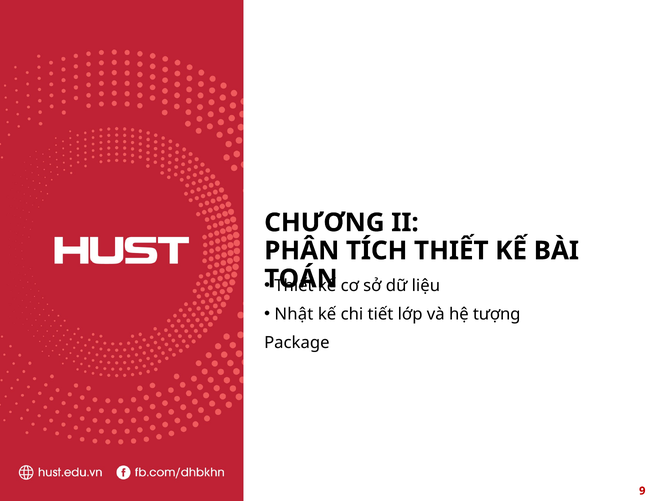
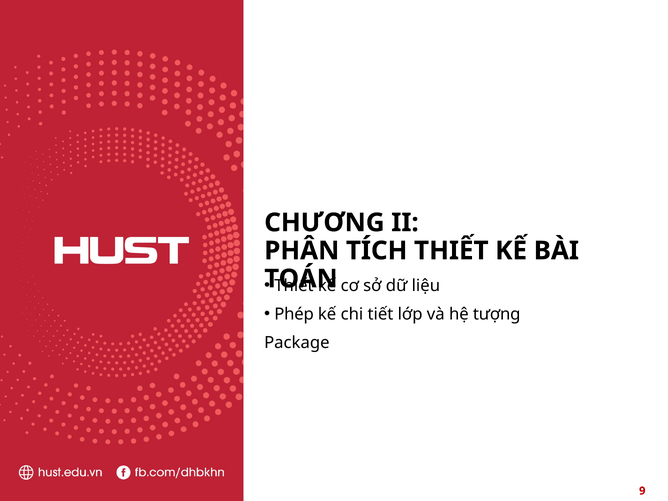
Nhật: Nhật -> Phép (294, 314)
